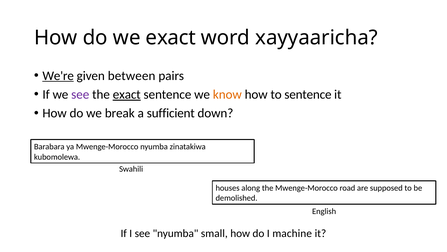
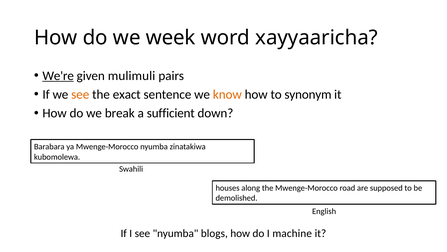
we exact: exact -> week (171, 38)
between: between -> mulimuli (132, 76)
see colour: purple -> orange (80, 94)
exact underline: present -> none (127, 94)
to sentence: sentence -> synonym (308, 94)
small: small -> blogs (214, 233)
